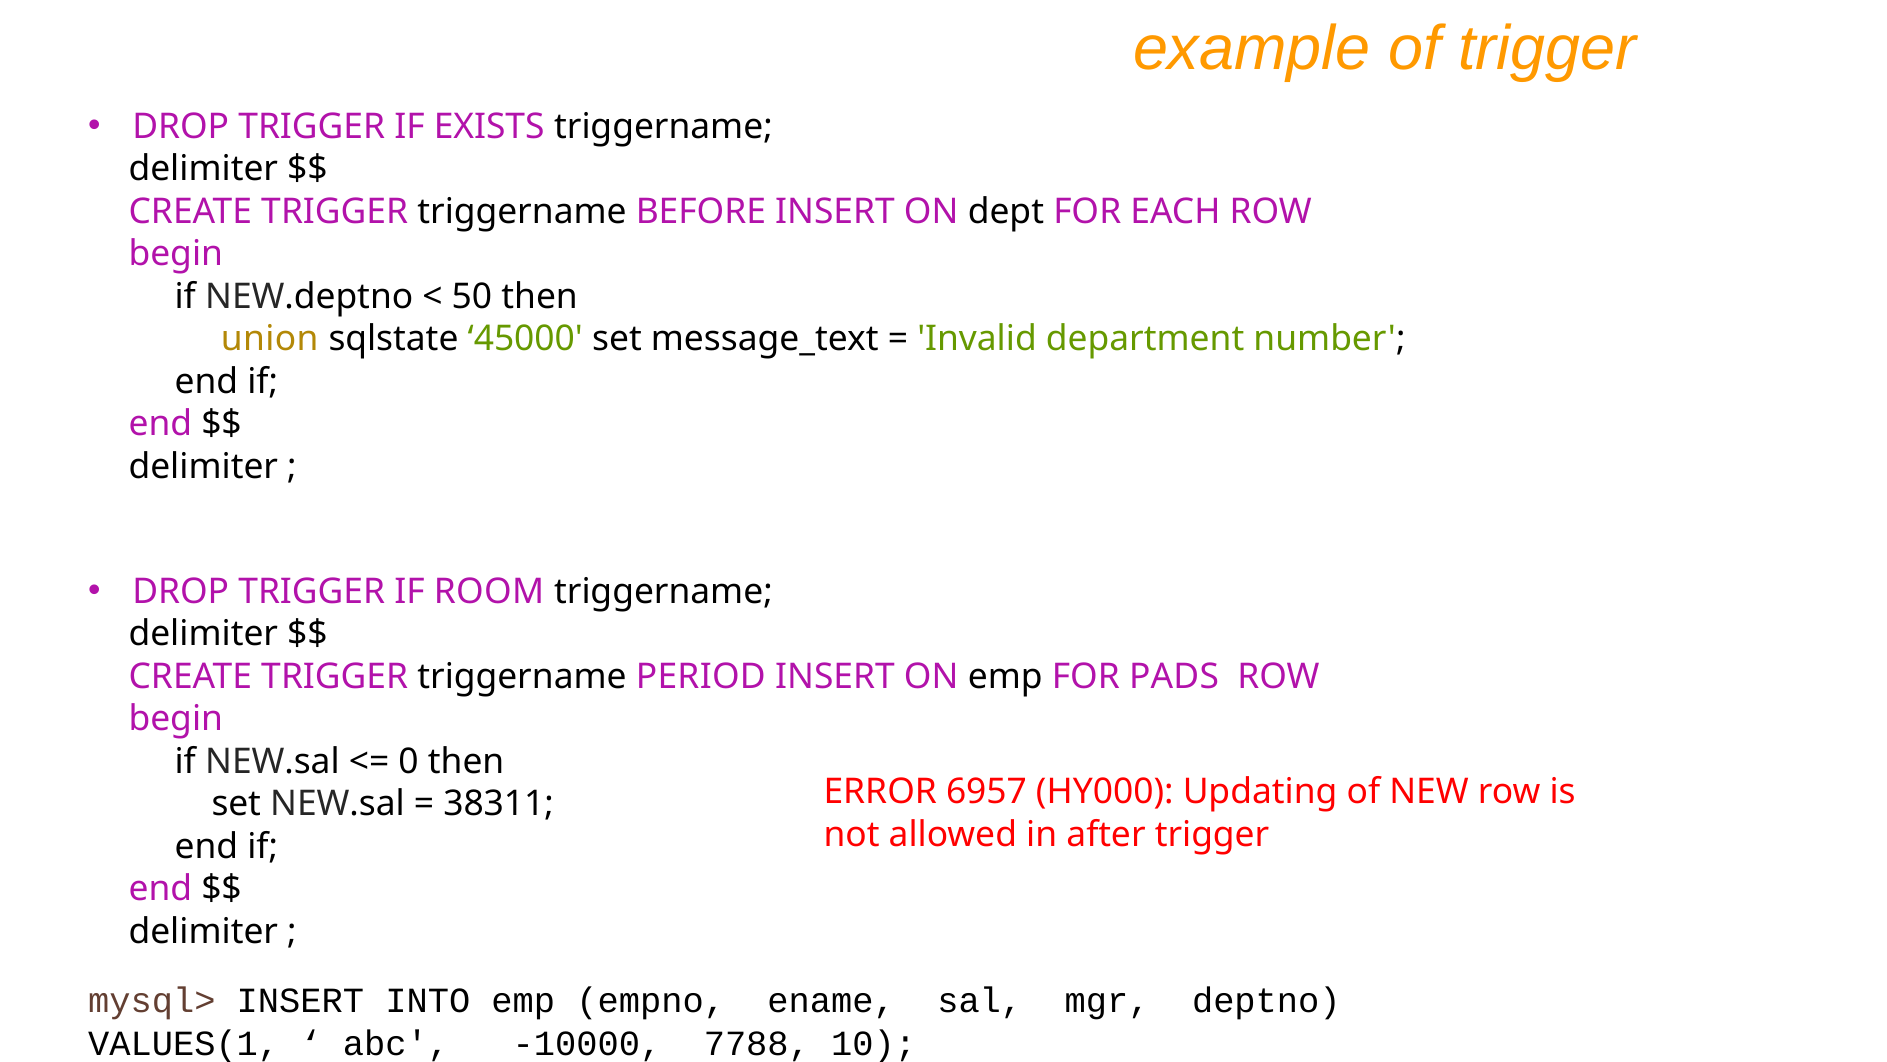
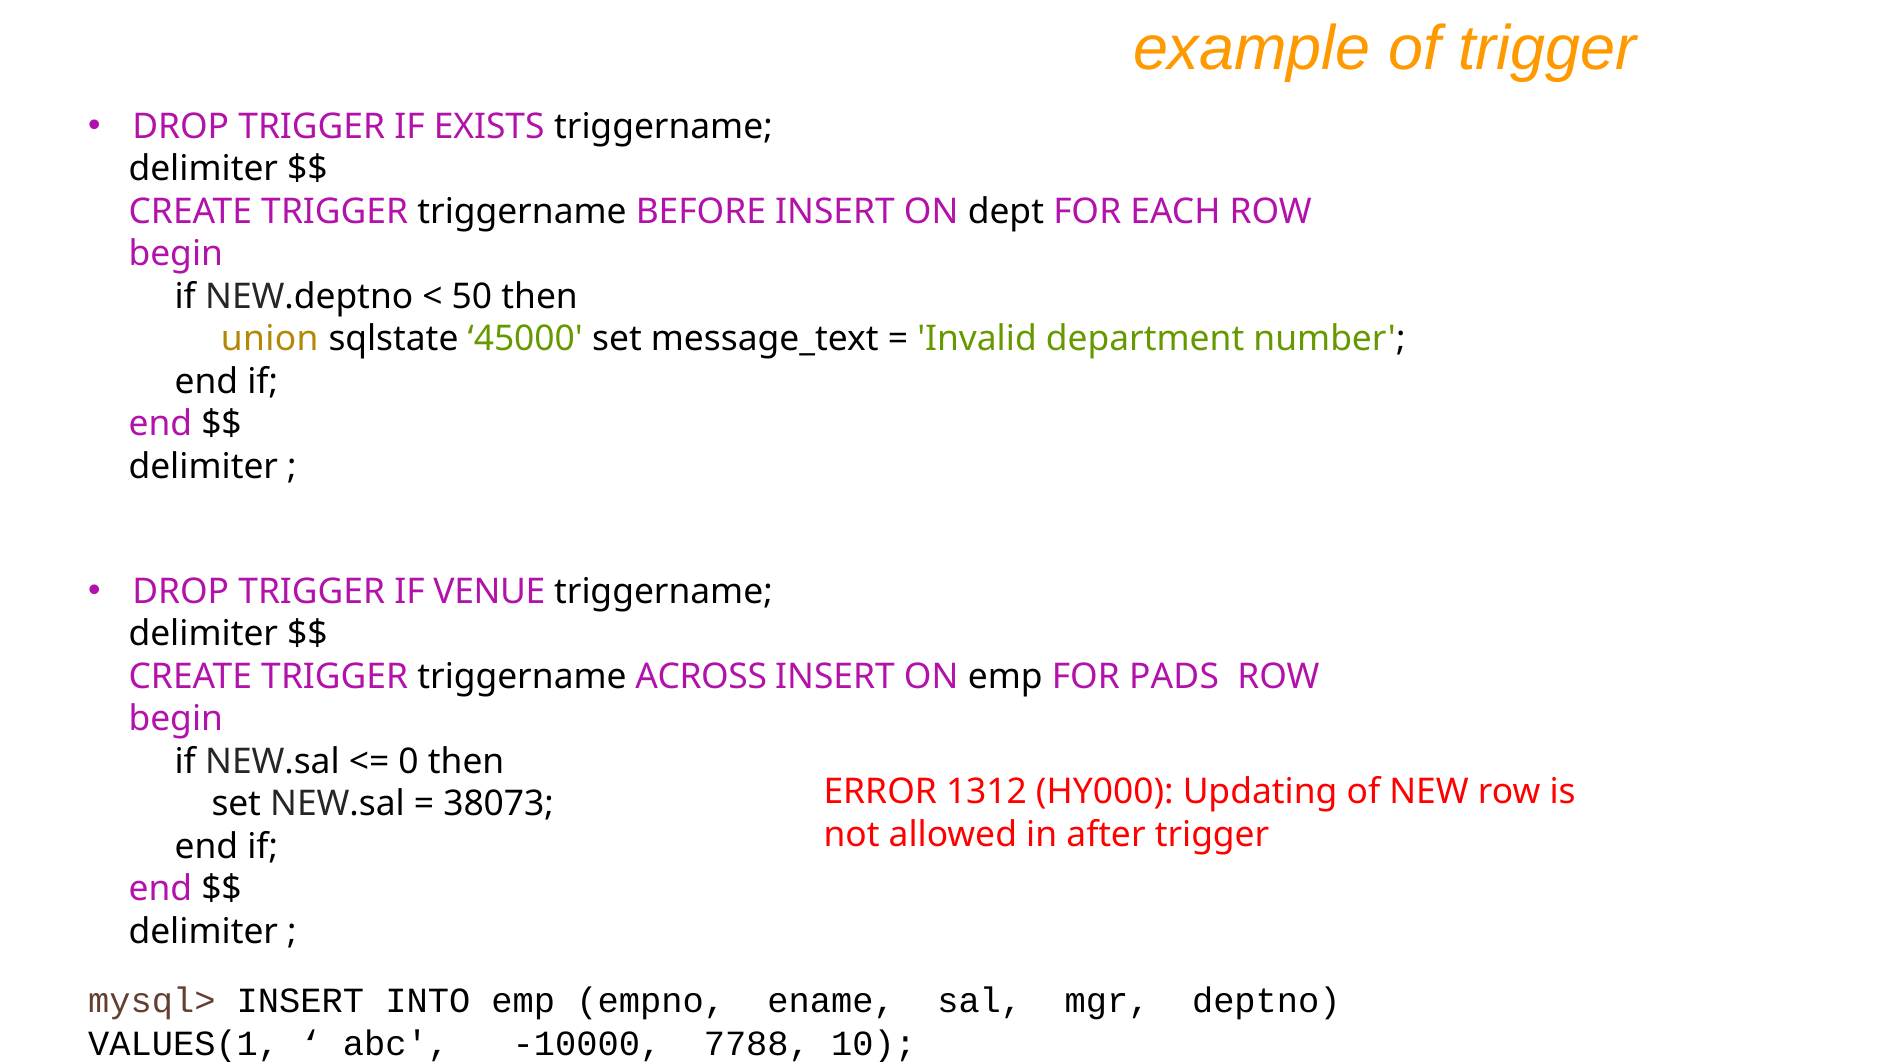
ROOM: ROOM -> VENUE (489, 591)
PERIOD: PERIOD -> ACROSS (701, 676)
6957: 6957 -> 1312 (986, 791)
38311: 38311 -> 38073 (499, 804)
